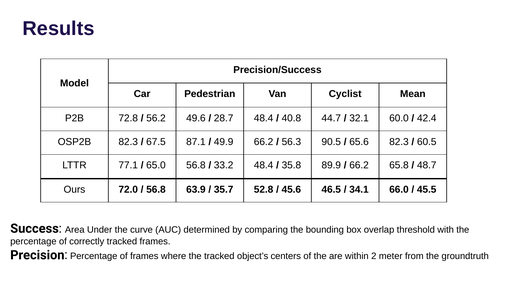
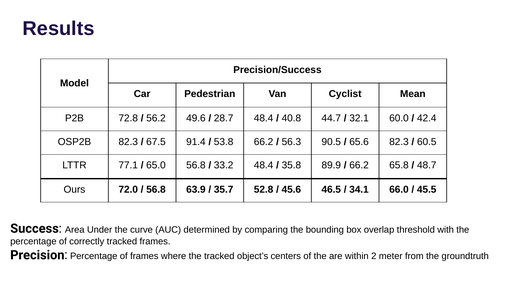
87.1: 87.1 -> 91.4 (196, 141)
49.9: 49.9 -> 53.8 (224, 141)
